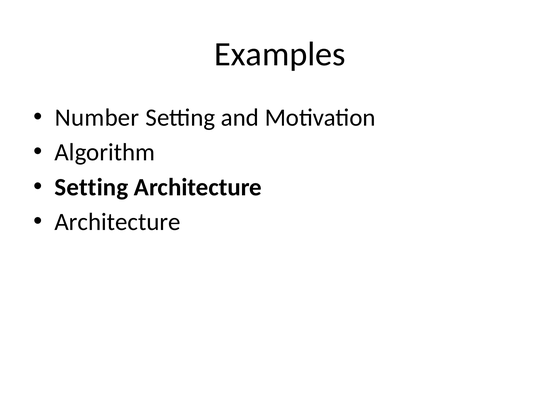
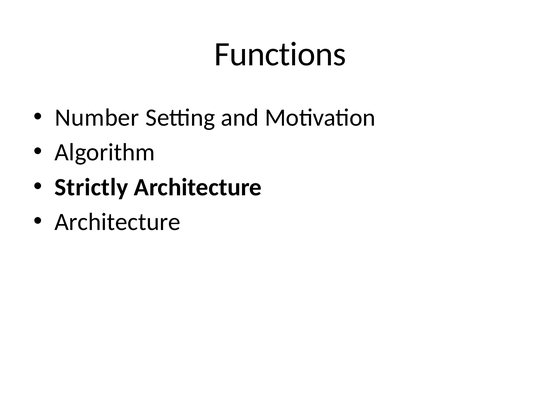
Examples: Examples -> Functions (280, 54)
Setting: Setting -> Strictly (91, 187)
